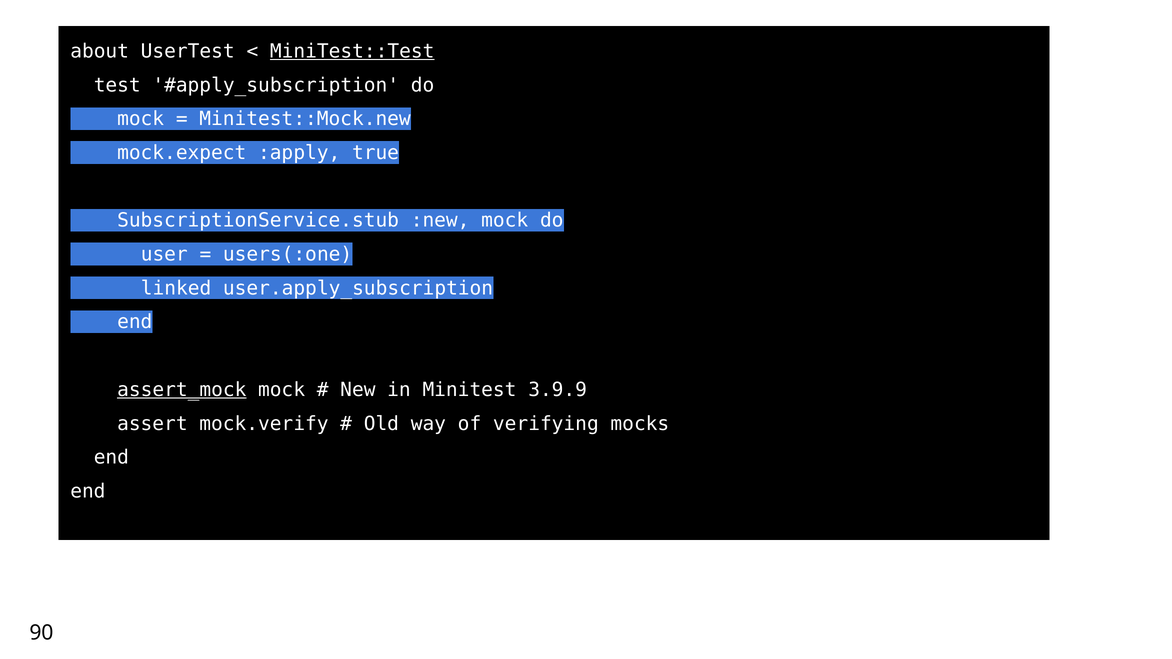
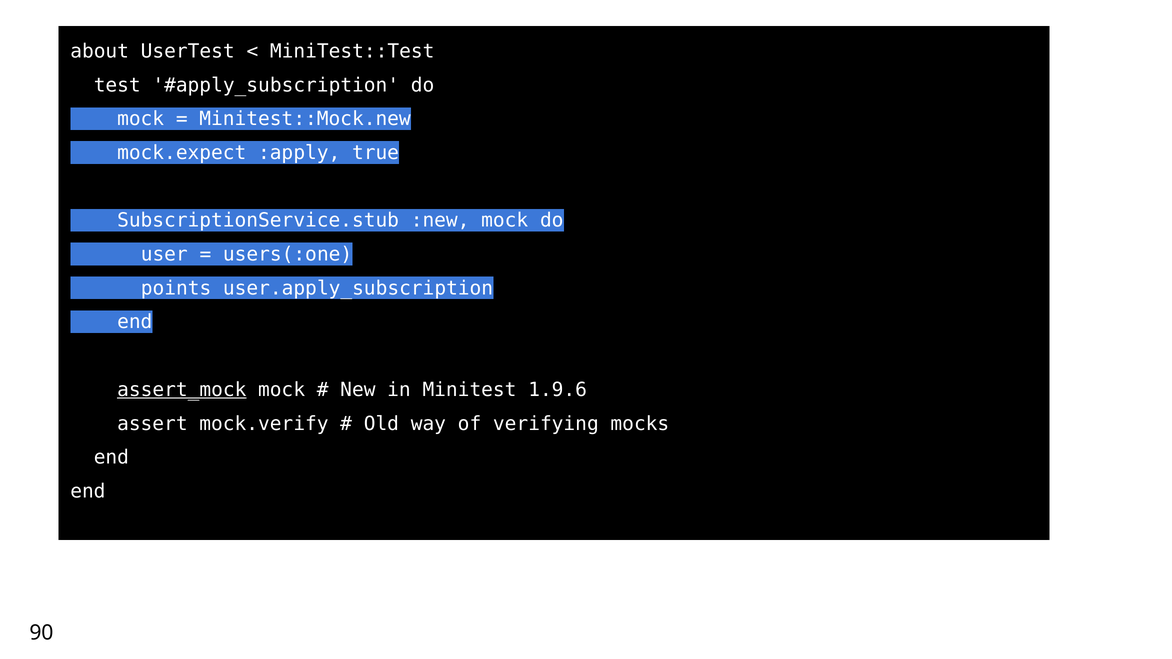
MiniTest::Test underline: present -> none (352, 51)
linked: linked -> points (176, 288)
3.9.9: 3.9.9 -> 1.9.6 (558, 390)
